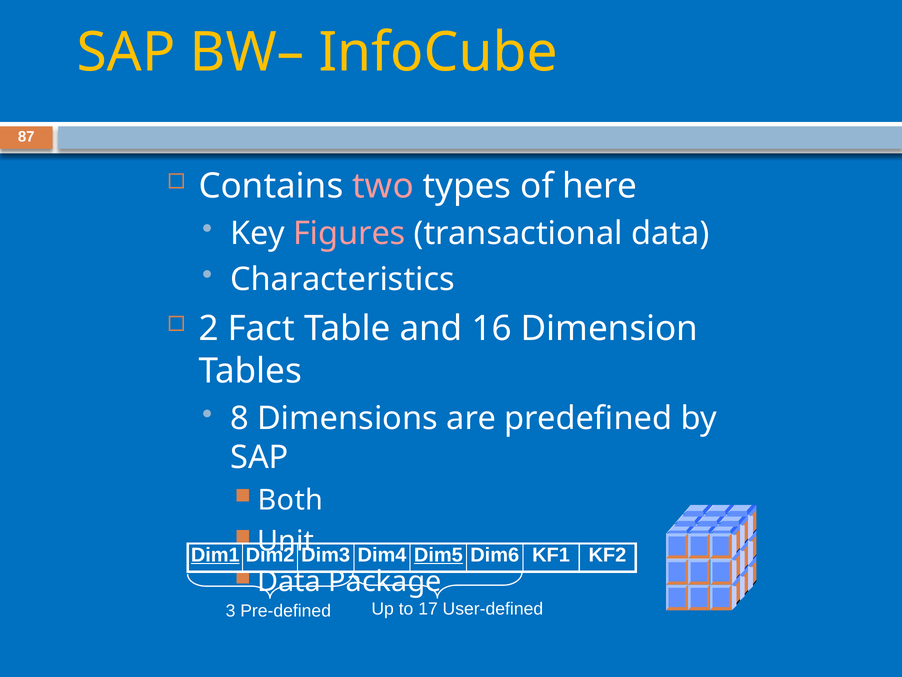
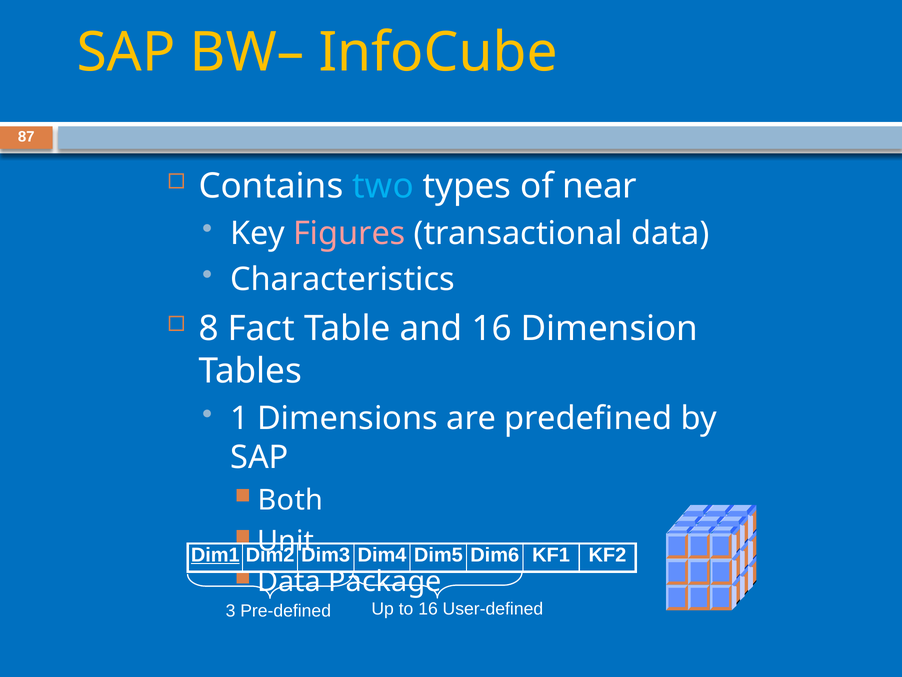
two colour: pink -> light blue (383, 186)
here: here -> near (600, 186)
2: 2 -> 8 (209, 329)
8: 8 -> 1 (240, 418)
Dim5 underline: present -> none (438, 555)
to 17: 17 -> 16 (428, 609)
